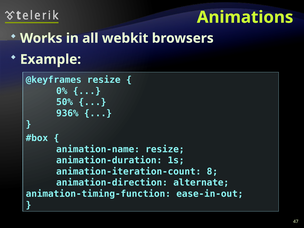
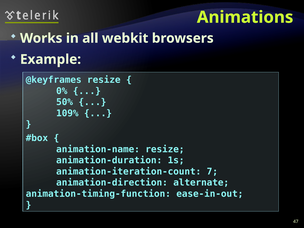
936%: 936% -> 109% (67, 113)
8: 8 -> 7 (212, 172)
